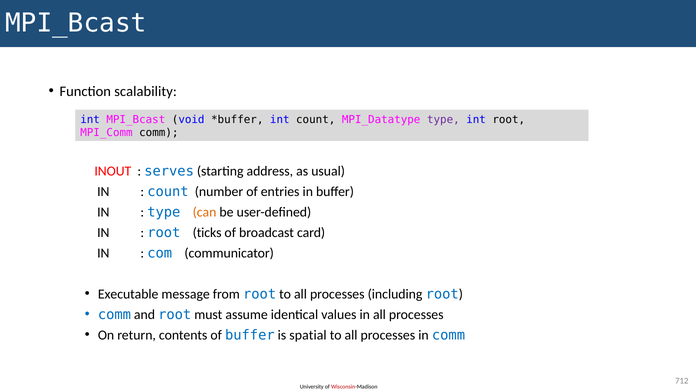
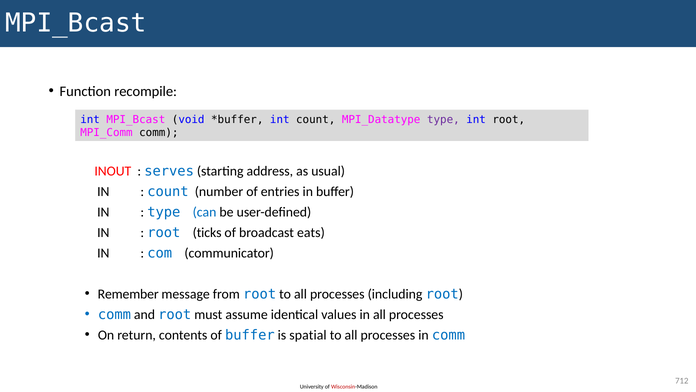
scalability: scalability -> recompile (146, 92)
can colour: orange -> blue (205, 212)
card: card -> eats (311, 233)
Executable: Executable -> Remember (128, 294)
